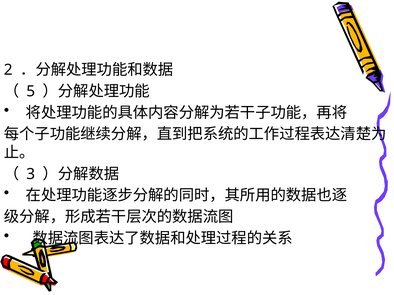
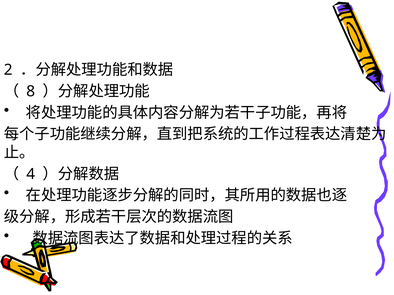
5: 5 -> 8 (31, 91)
3: 3 -> 4 (31, 174)
